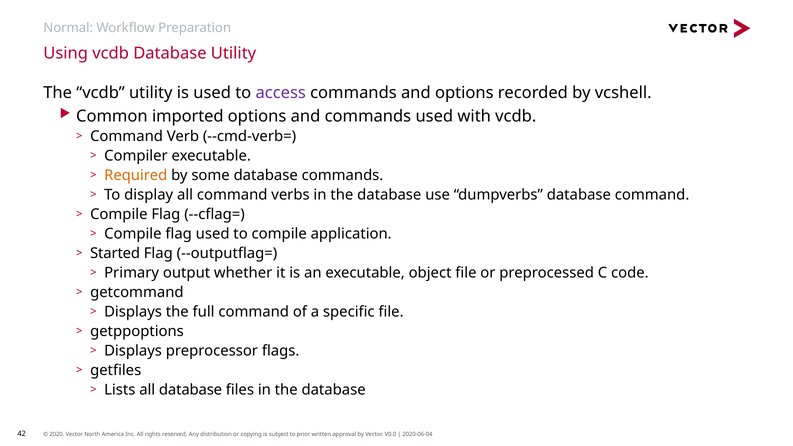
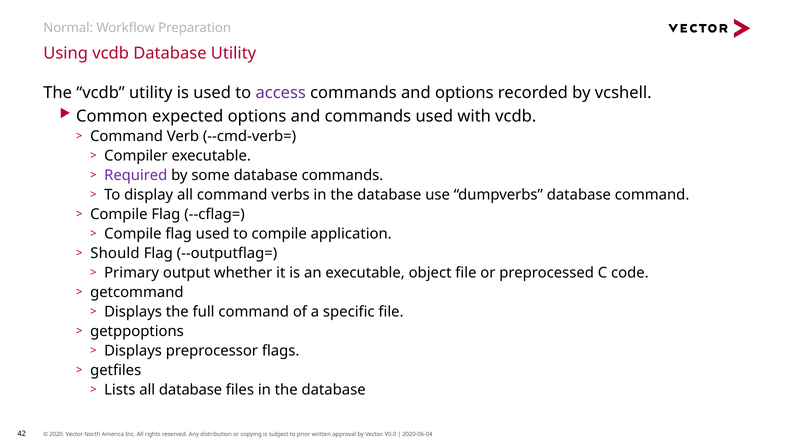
imported: imported -> expected (188, 116)
Required colour: orange -> purple (136, 176)
Started: Started -> Should (115, 254)
